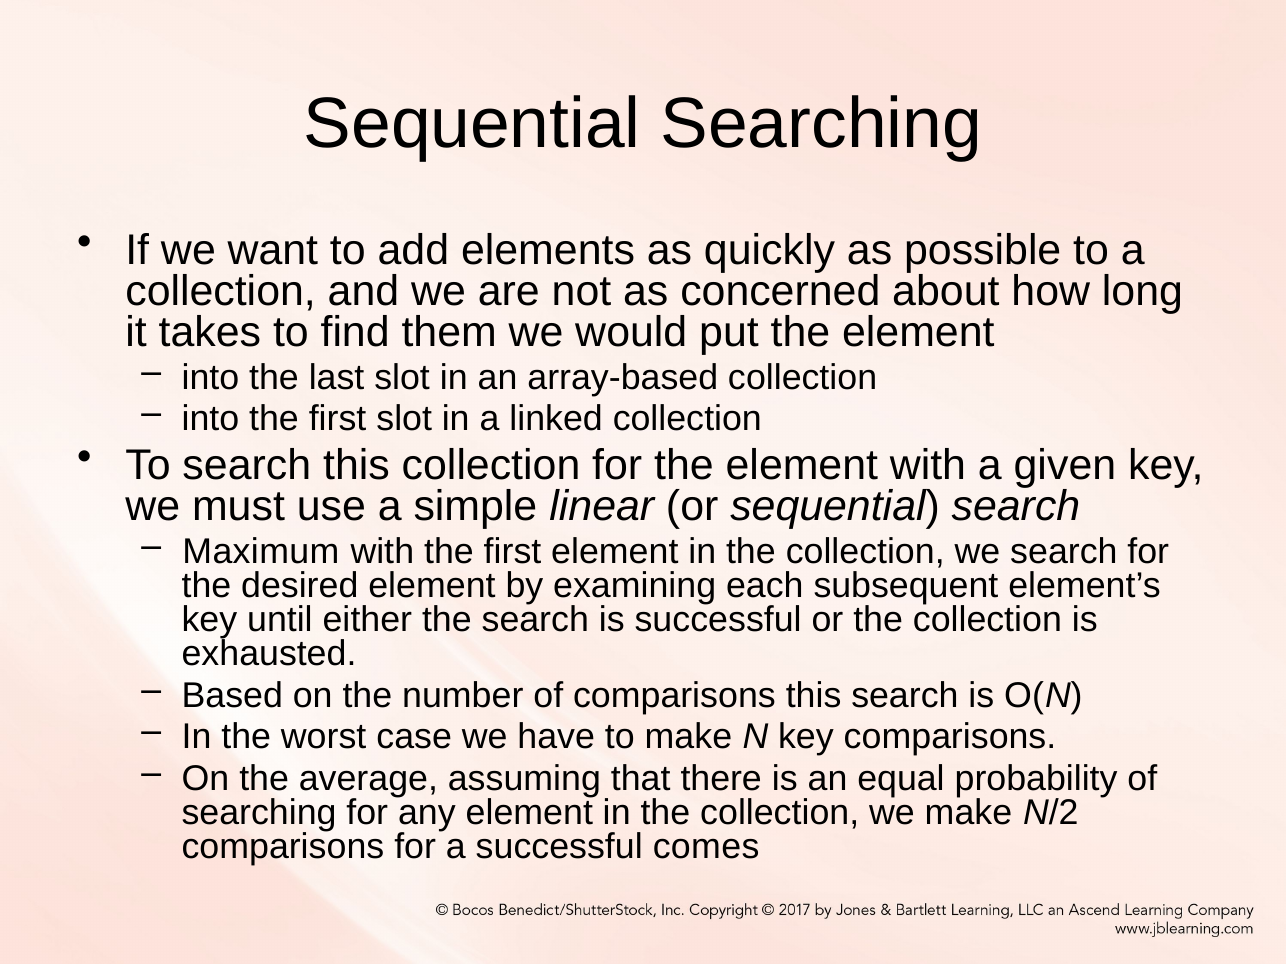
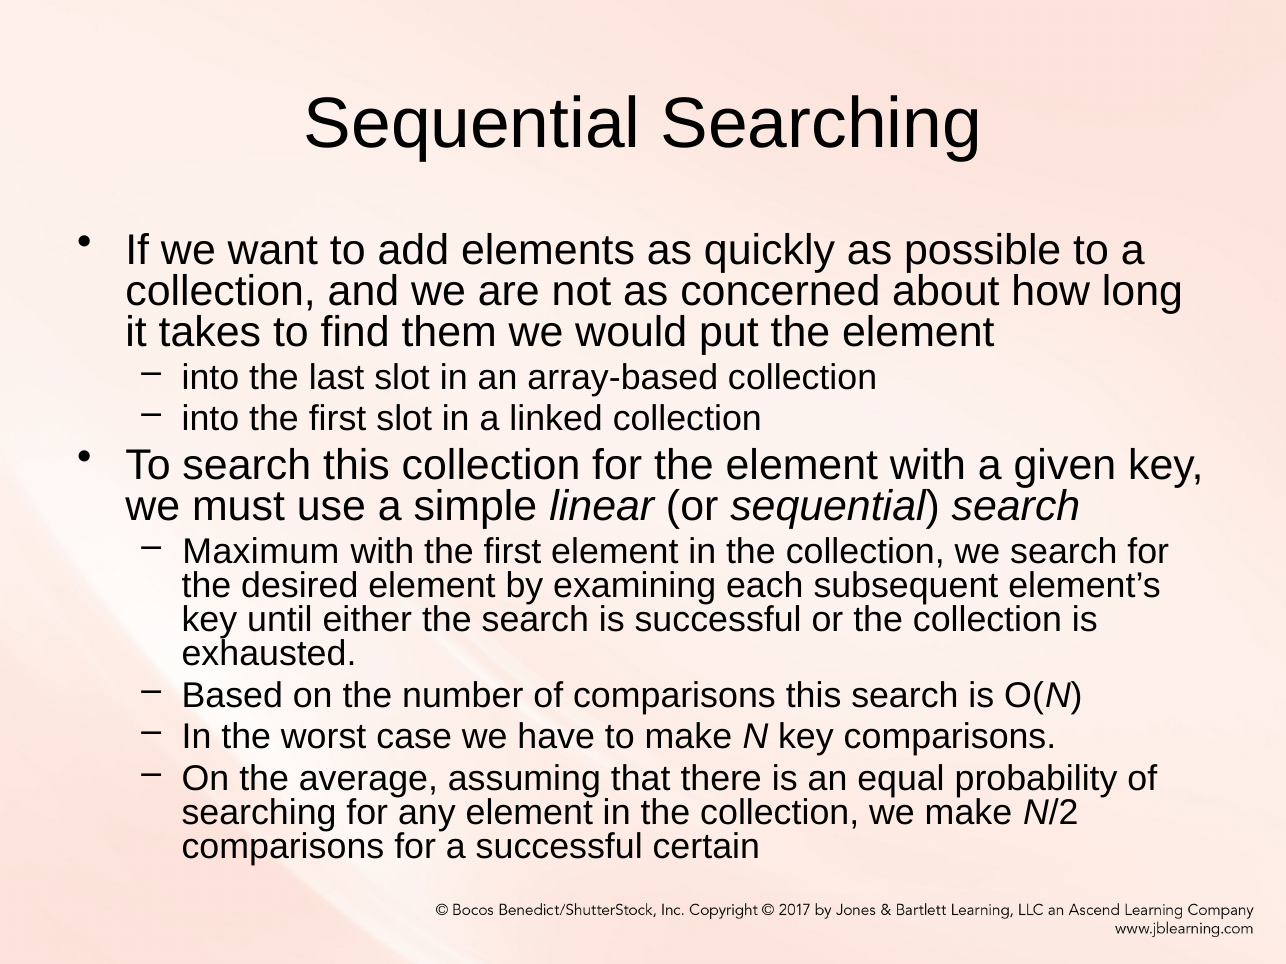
comes: comes -> certain (706, 848)
